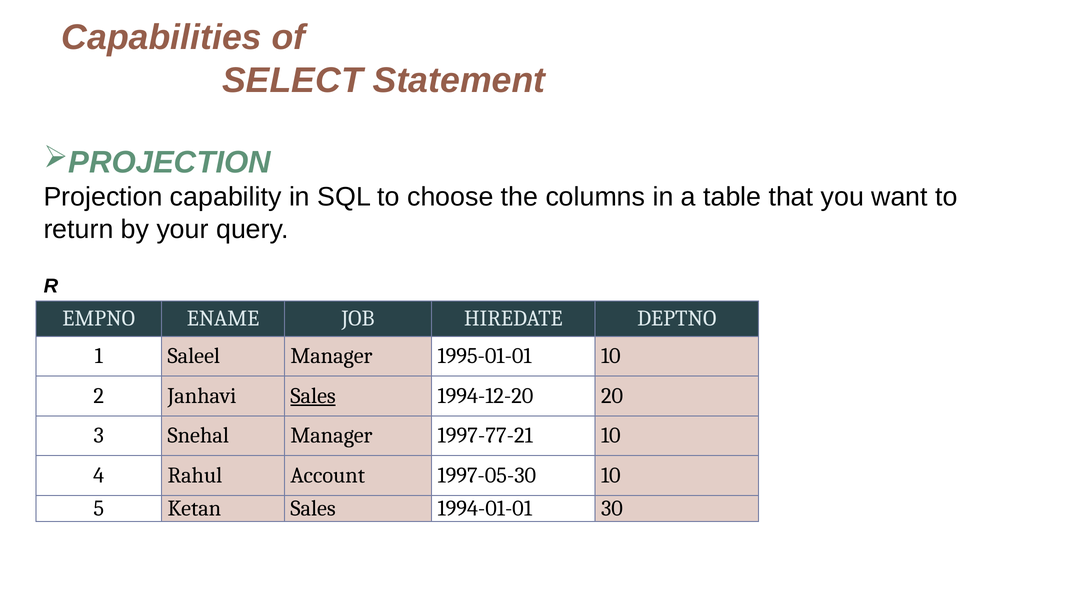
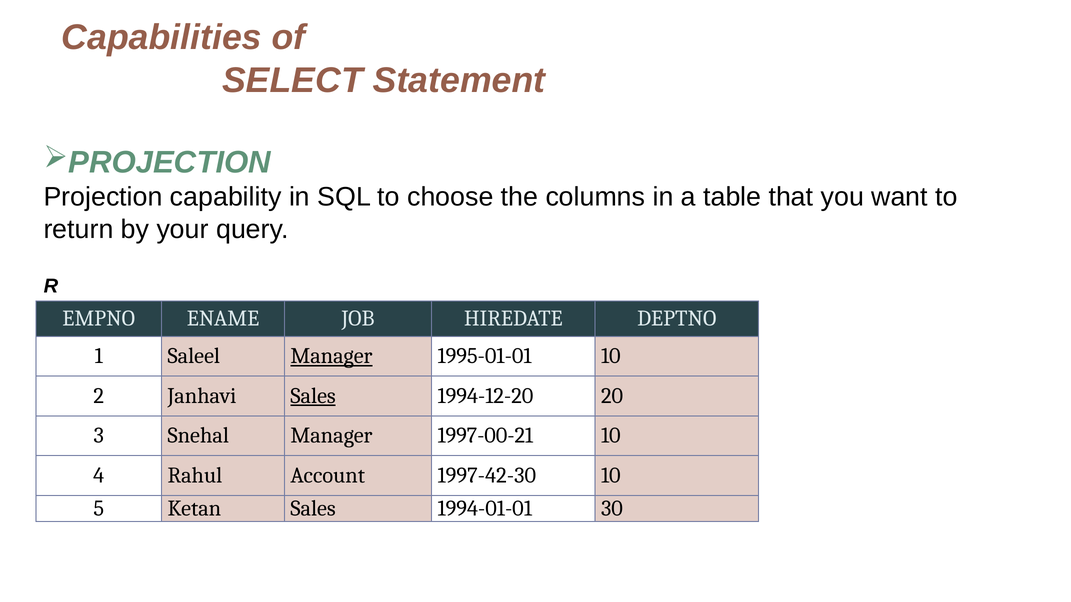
Manager underline: none -> present (331, 356)
1997-77-21: 1997-77-21 -> 1997-00-21 (485, 436)
1997-05-30: 1997-05-30 -> 1997-42-30 (487, 476)
